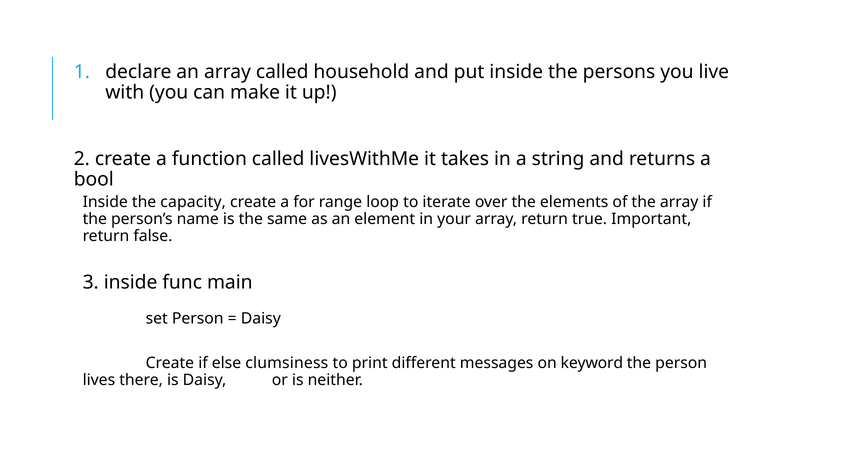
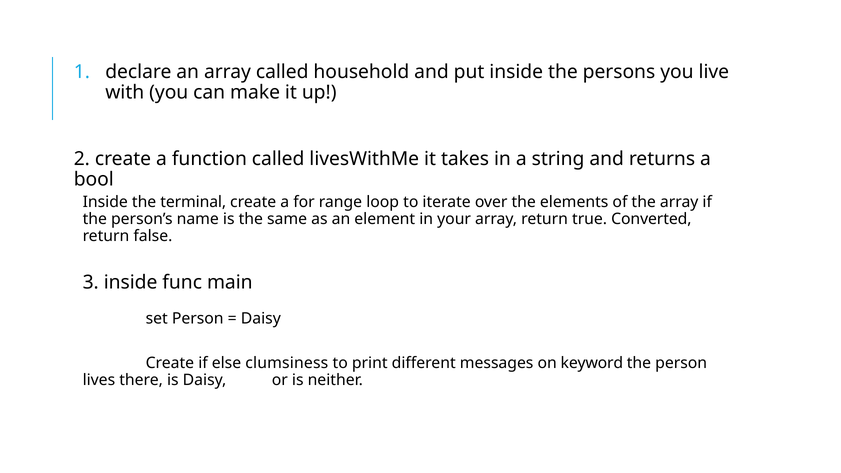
capacity: capacity -> terminal (193, 202)
Important: Important -> Converted (651, 219)
